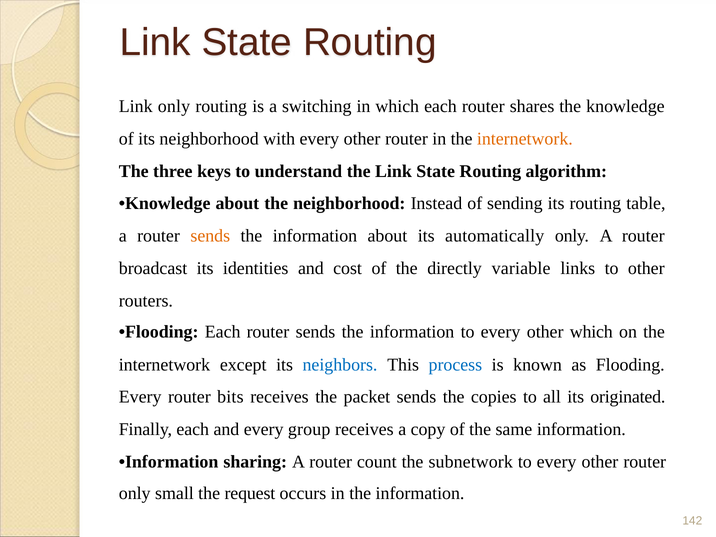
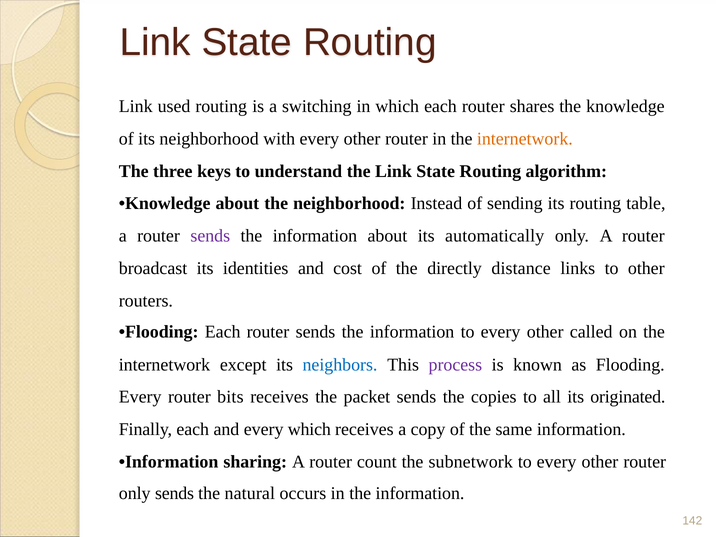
Link only: only -> used (174, 107)
sends colour: orange -> purple (210, 236)
variable: variable -> distance (521, 268)
other which: which -> called (591, 332)
process colour: blue -> purple (455, 365)
every group: group -> which (309, 429)
only small: small -> sends (175, 493)
request: request -> natural (250, 493)
